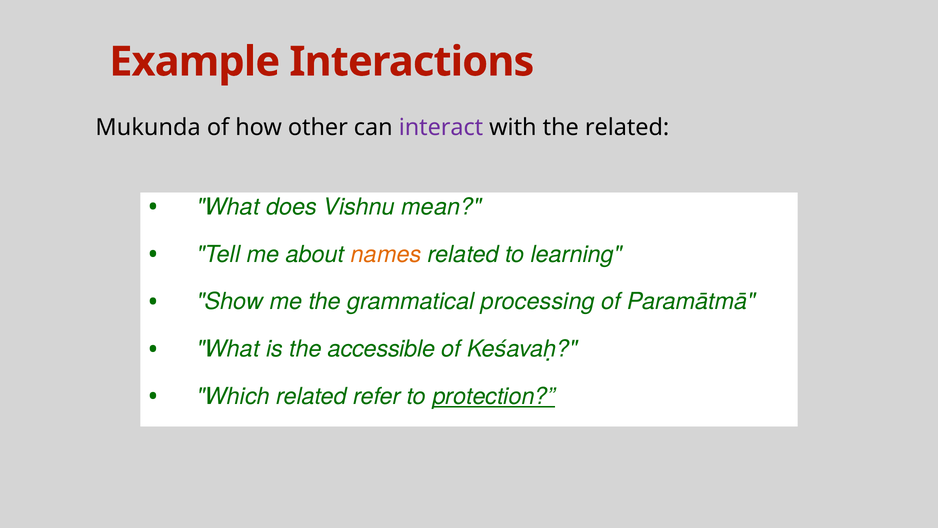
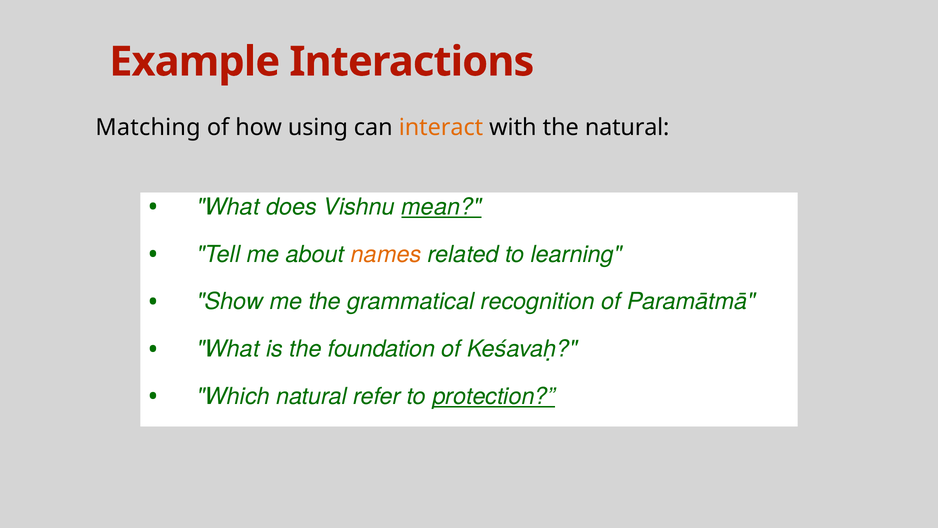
Mukunda: Mukunda -> Matching (148, 128)
other: other -> using (318, 128)
interact colour: purple -> orange (441, 128)
the related: related -> natural (627, 128)
mean underline: none -> present (441, 207)
processing: processing -> recognition (538, 302)
accessible: accessible -> foundation (382, 349)
Which related: related -> natural (312, 396)
